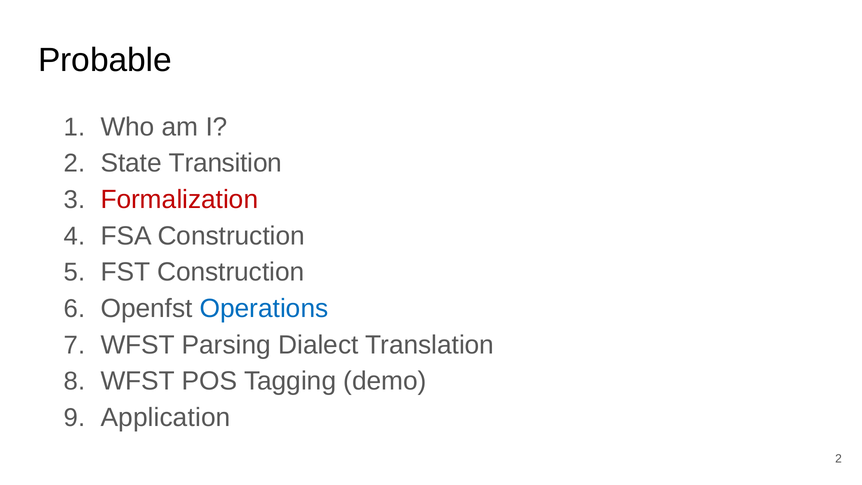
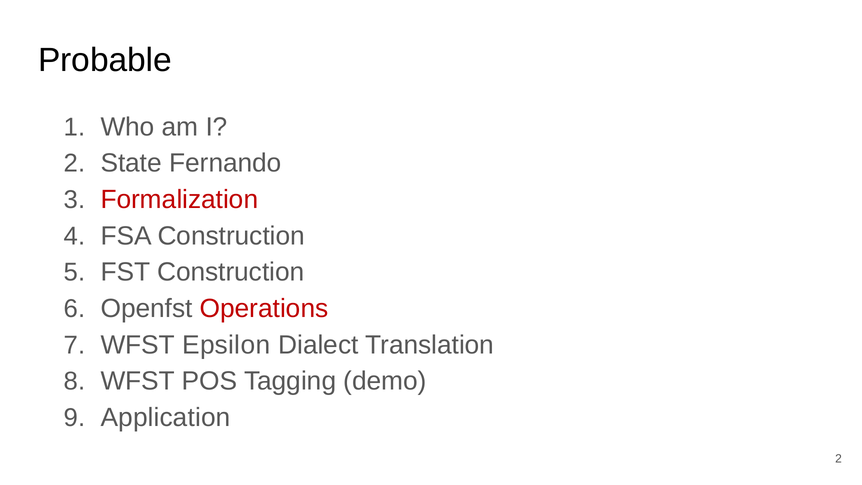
Transition: Transition -> Fernando (225, 163)
Operations colour: blue -> red (264, 308)
Parsing: Parsing -> Epsilon (226, 345)
